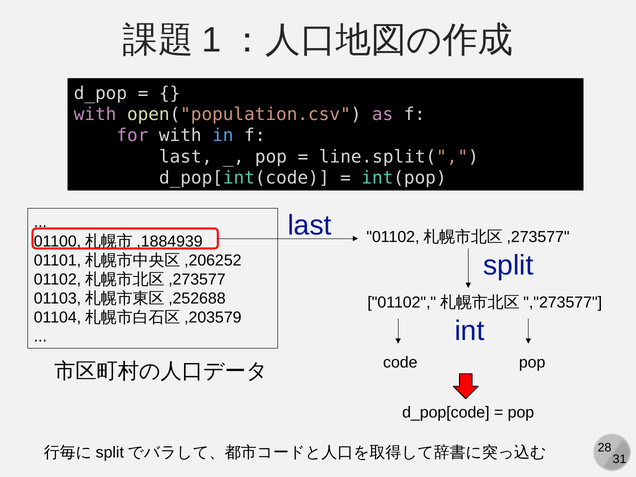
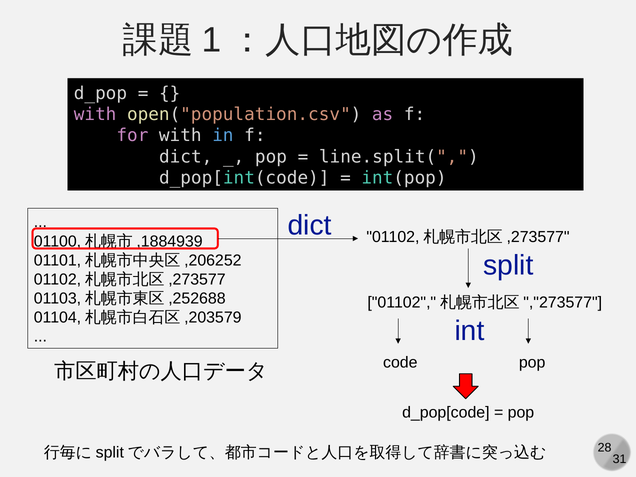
last: last -> dict (186, 157)
last: last -> dict (310, 226)
